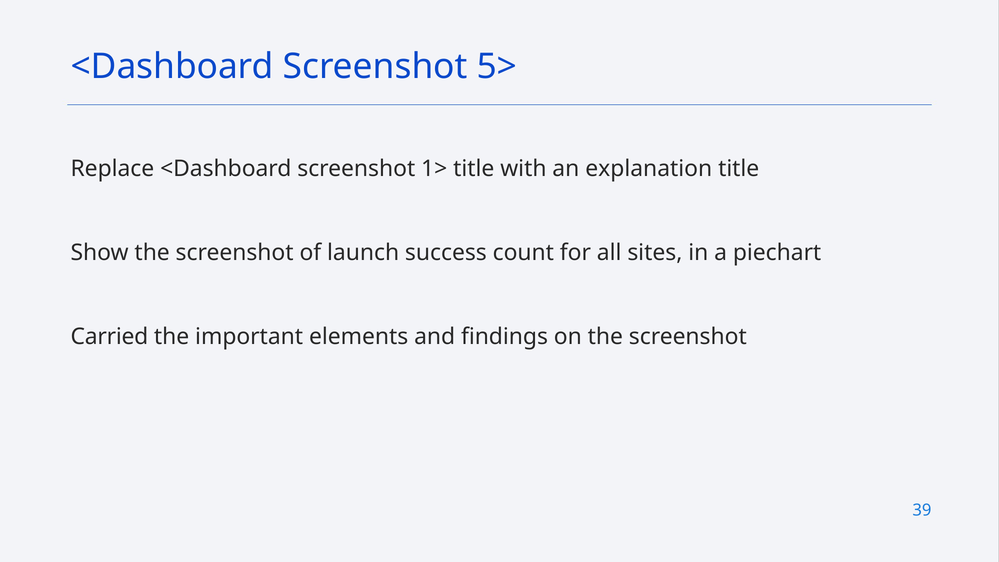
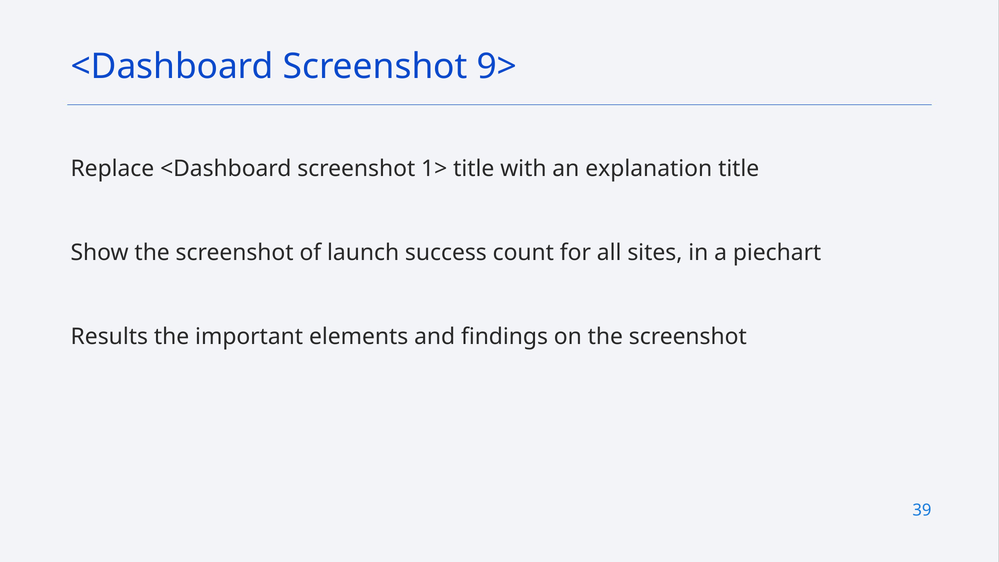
5>: 5> -> 9> (497, 67)
Carried: Carried -> Results (109, 337)
